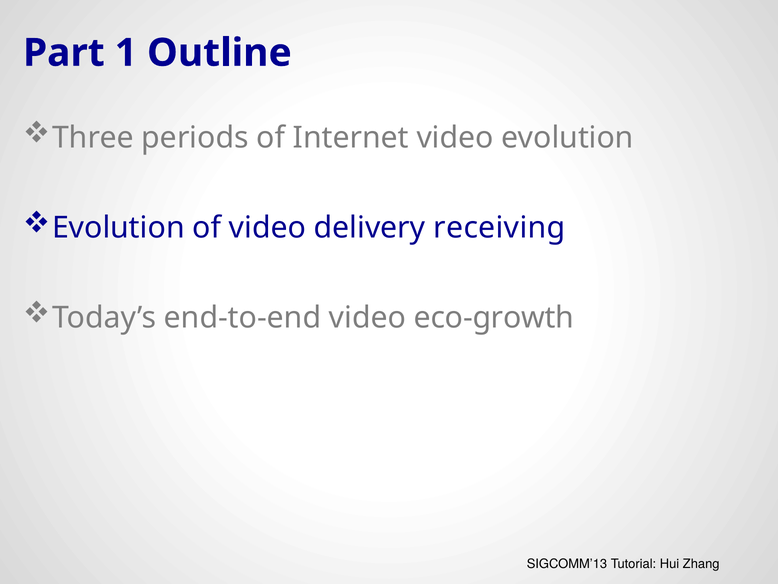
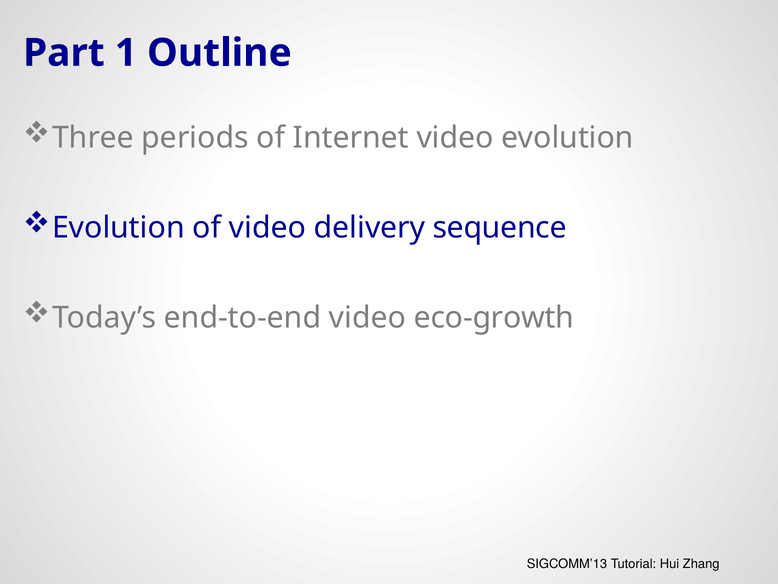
receiving: receiving -> sequence (500, 228)
